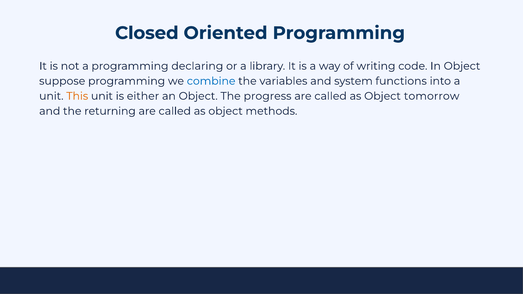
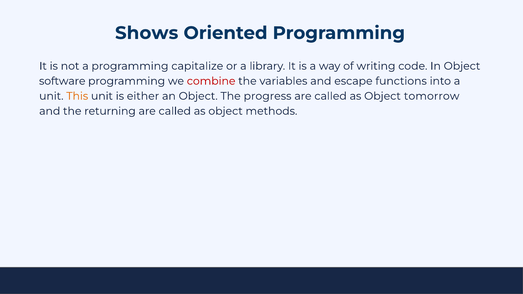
Closed: Closed -> Shows (147, 33)
declaring: declaring -> capitalize (197, 66)
suppose: suppose -> software (62, 81)
combine colour: blue -> red (211, 81)
system: system -> escape (353, 81)
